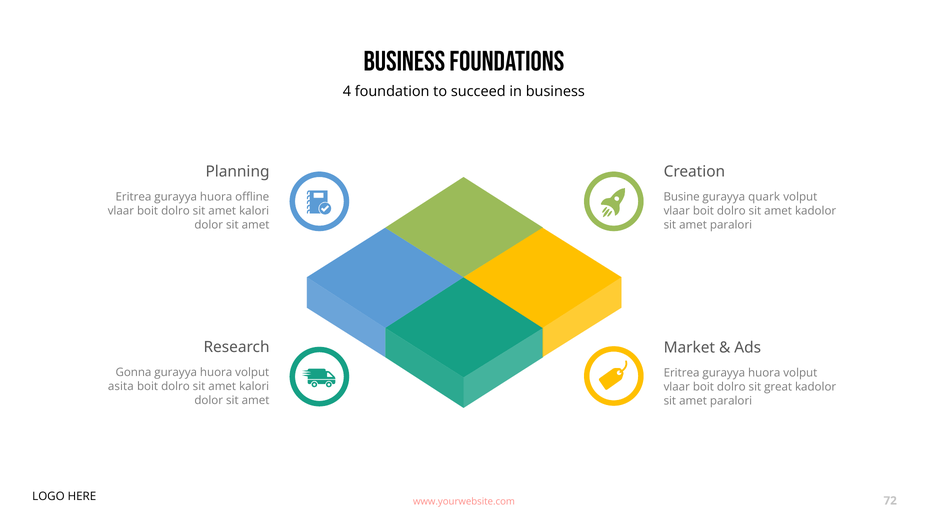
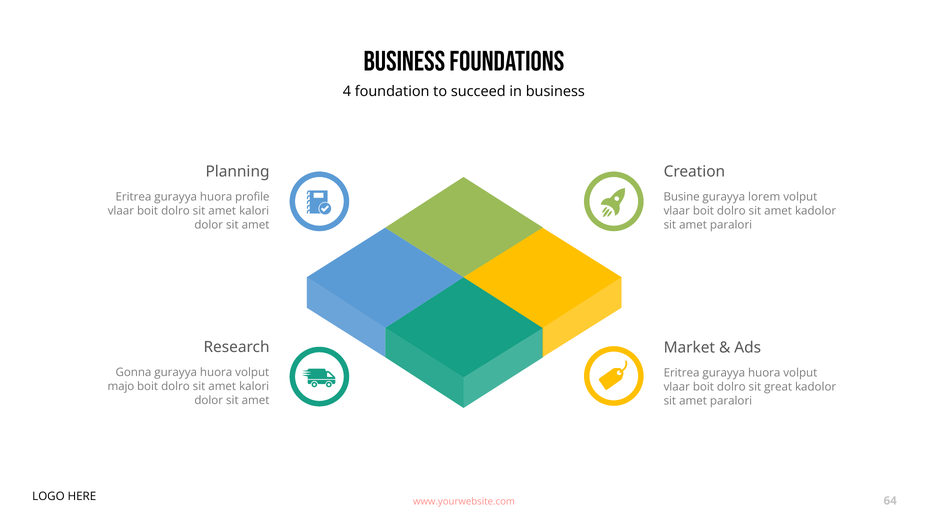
offline: offline -> profile (252, 197)
quark: quark -> lorem (764, 197)
asita: asita -> majo (121, 386)
72: 72 -> 64 (890, 501)
